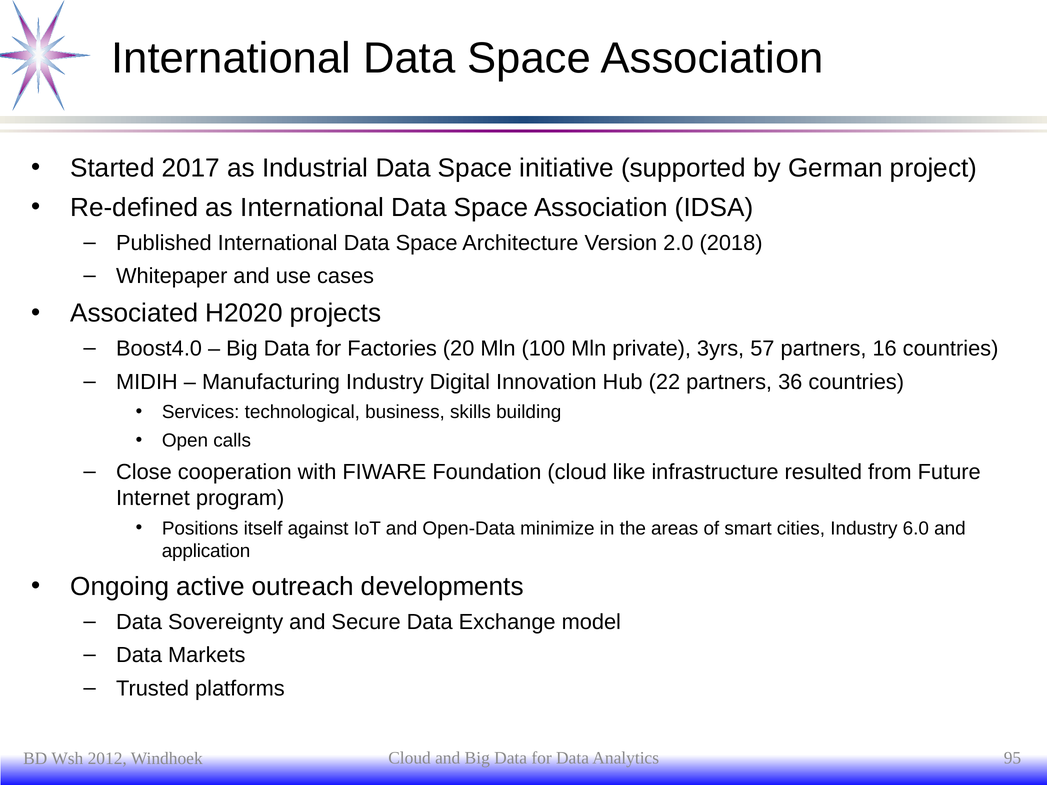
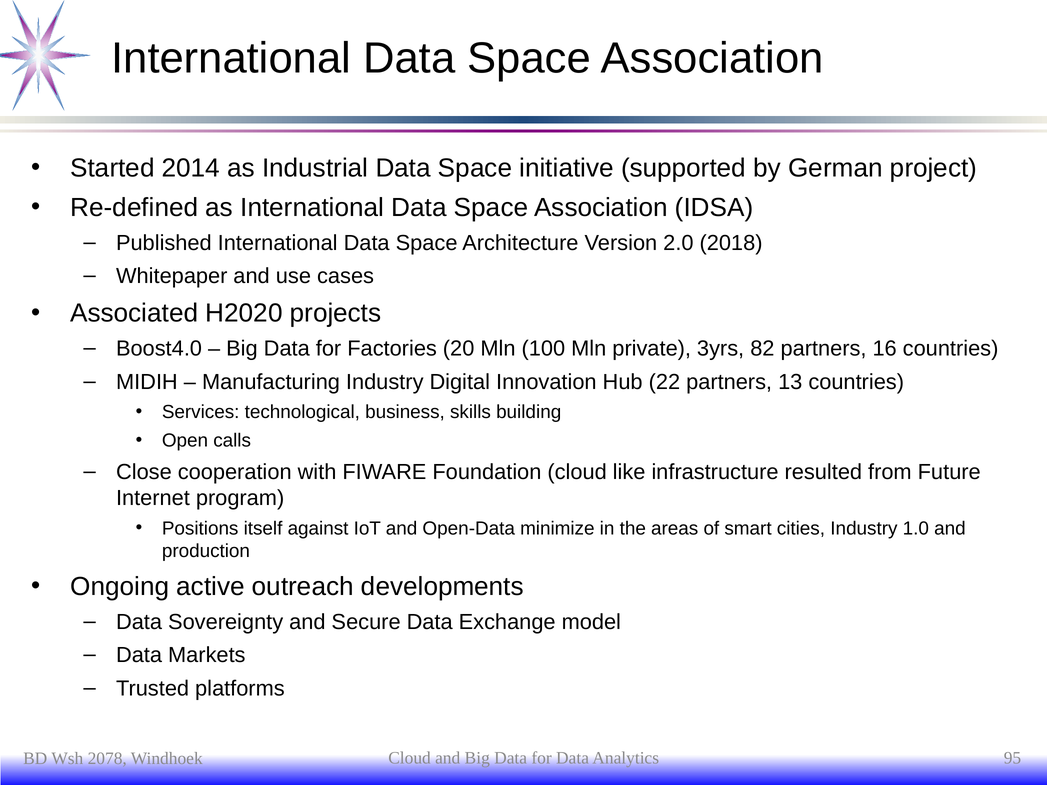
2017: 2017 -> 2014 (191, 168)
57: 57 -> 82 (762, 349)
36: 36 -> 13 (790, 382)
6.0: 6.0 -> 1.0 (916, 528)
application: application -> production (206, 551)
2012: 2012 -> 2078 (107, 759)
